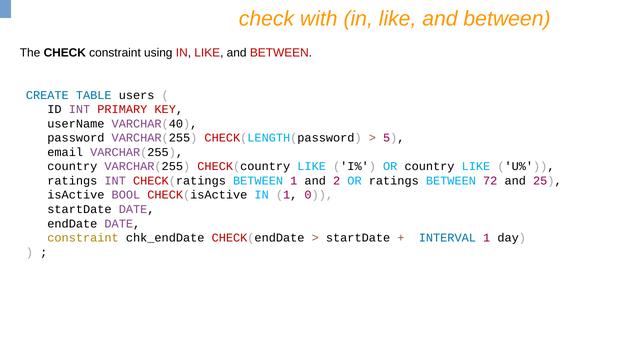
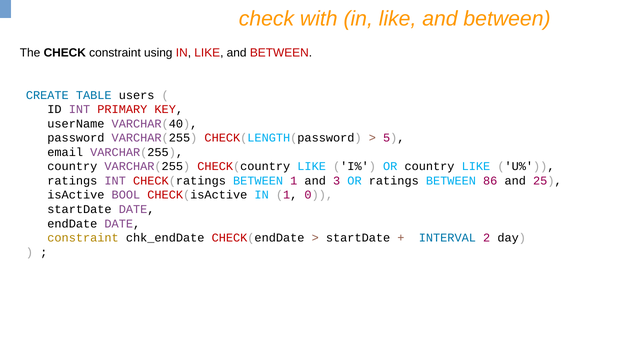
2: 2 -> 3 (337, 181)
72: 72 -> 86 (490, 181)
INTERVAL 1: 1 -> 2 (487, 238)
